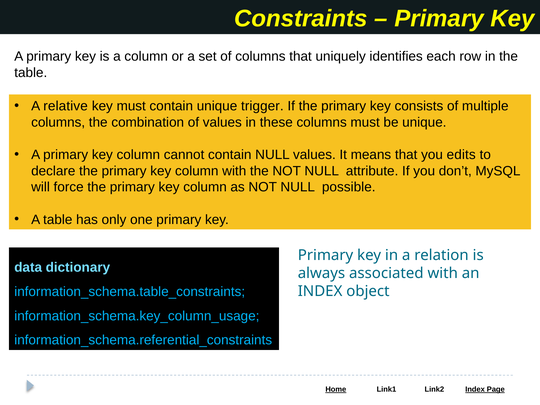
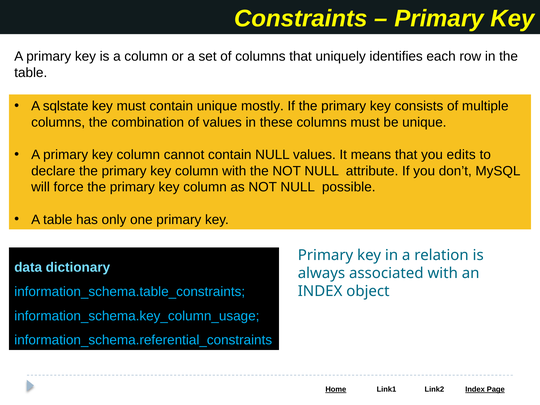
relative: relative -> sqlstate (66, 106)
trigger: trigger -> mostly (262, 106)
